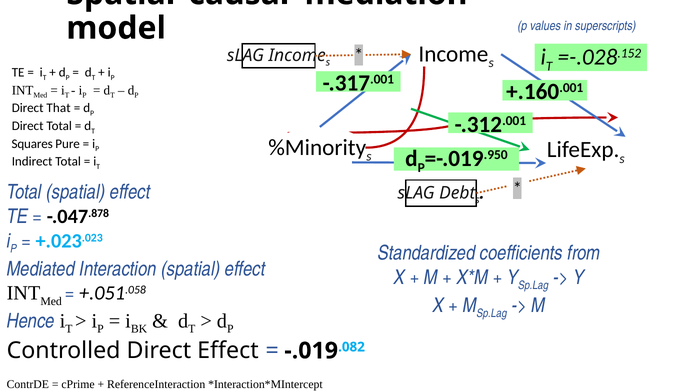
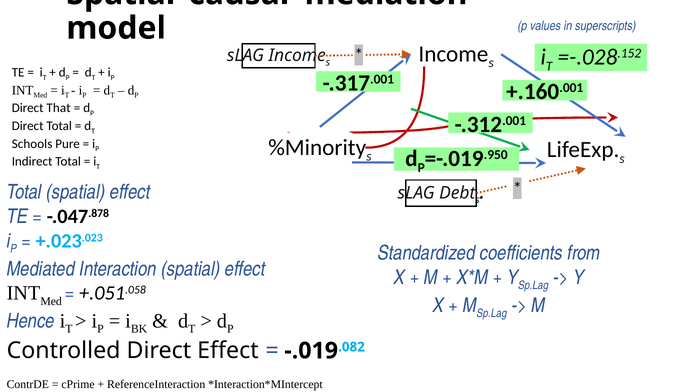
Squares: Squares -> Schools (32, 144)
